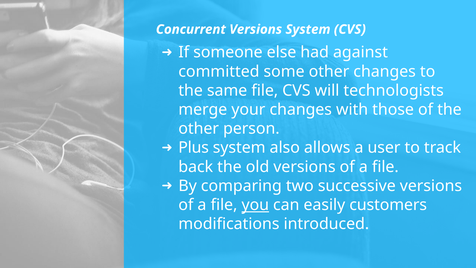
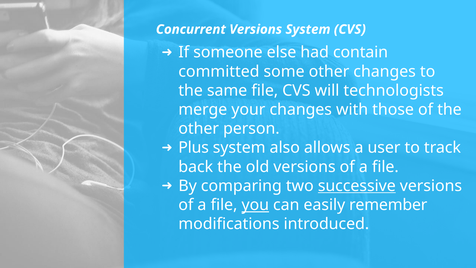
against: against -> contain (361, 52)
successive underline: none -> present (357, 186)
customers: customers -> remember (388, 205)
